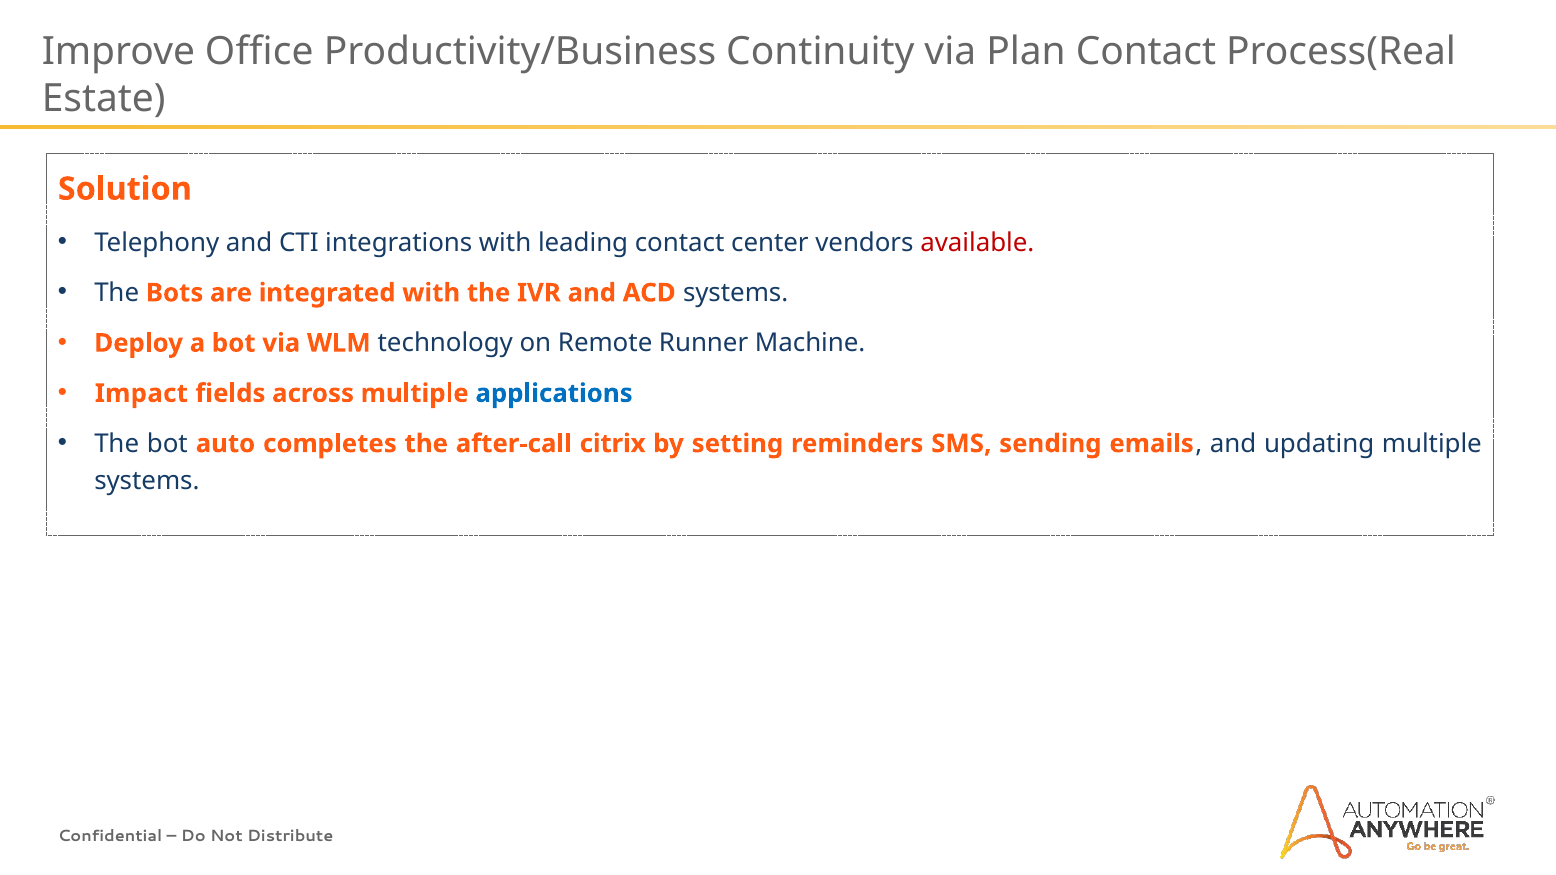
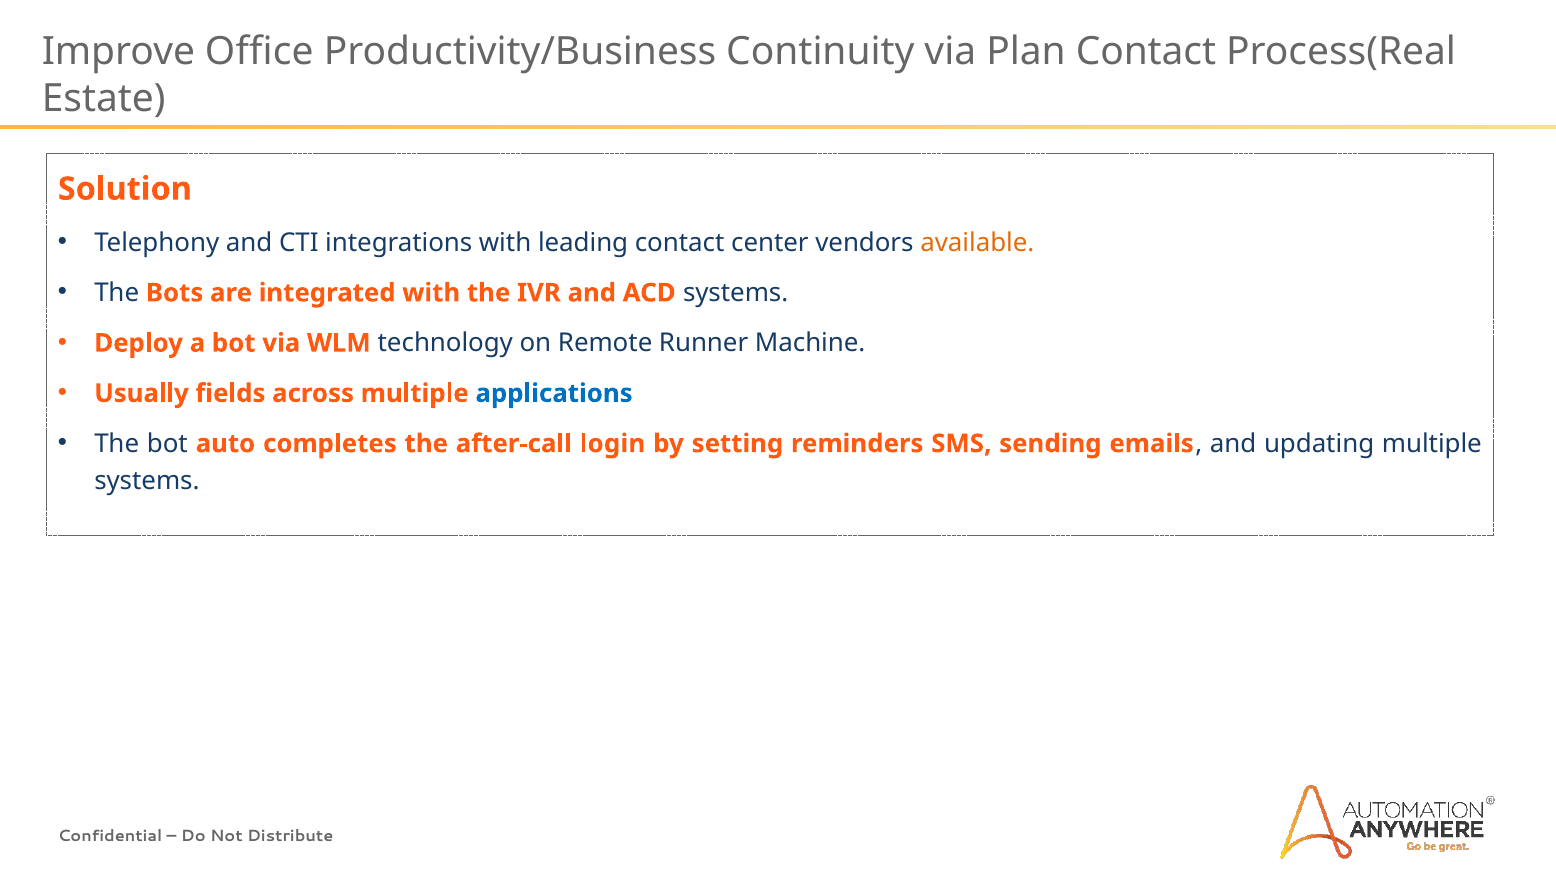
available colour: red -> orange (977, 243)
Impact: Impact -> Usually (142, 394)
citrix: citrix -> login (612, 444)
